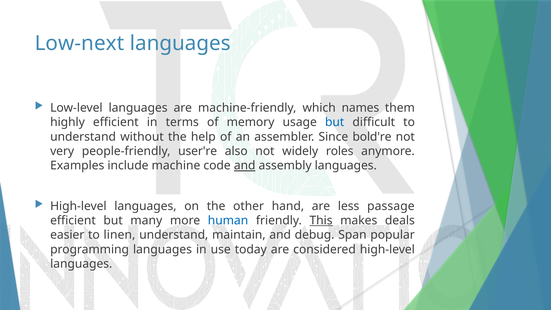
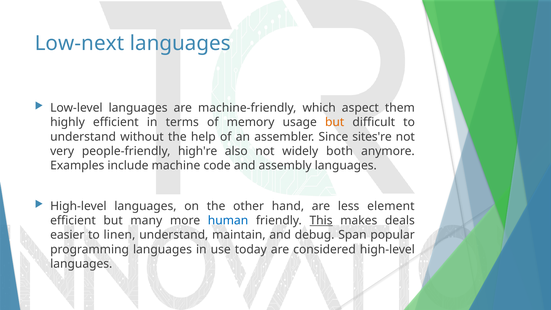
names: names -> aspect (360, 108)
but colour: blue -> orange (335, 122)
bold're: bold're -> sites're (372, 137)
user're: user're -> high're (198, 151)
roles: roles -> both (340, 151)
and underline: present -> none (245, 166)
passage: passage -> element (391, 206)
